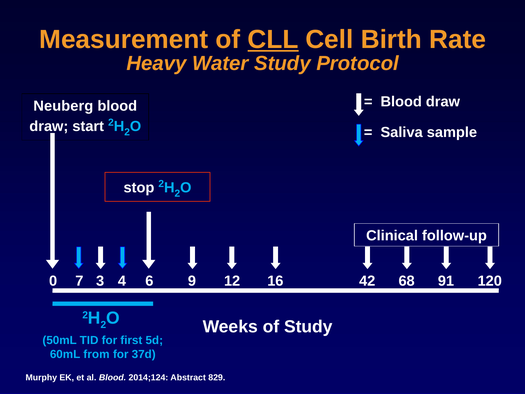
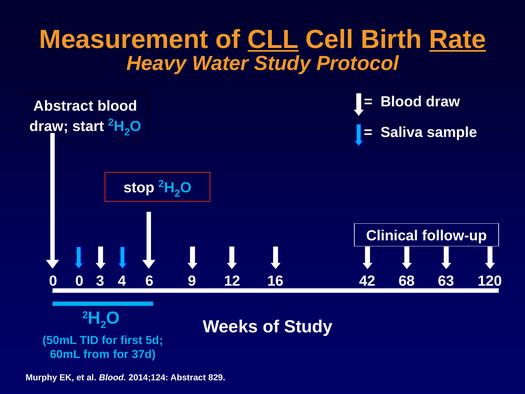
Rate underline: none -> present (458, 39)
Neuberg: Neuberg -> Abstract (63, 106)
0 7: 7 -> 0 (79, 281)
91: 91 -> 63 (446, 281)
